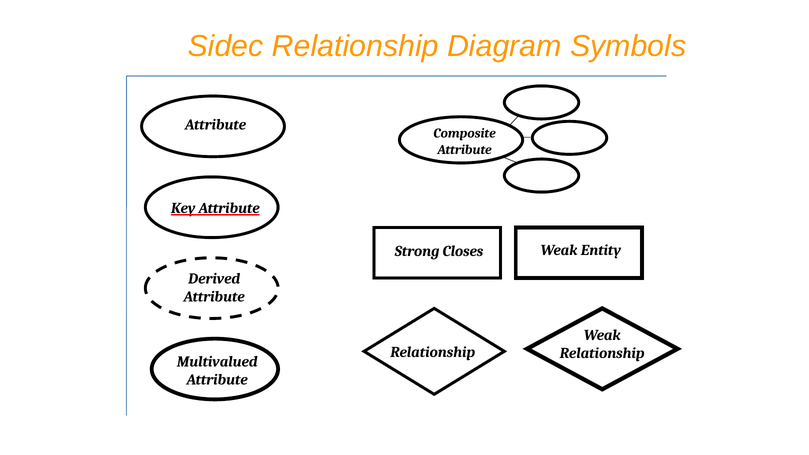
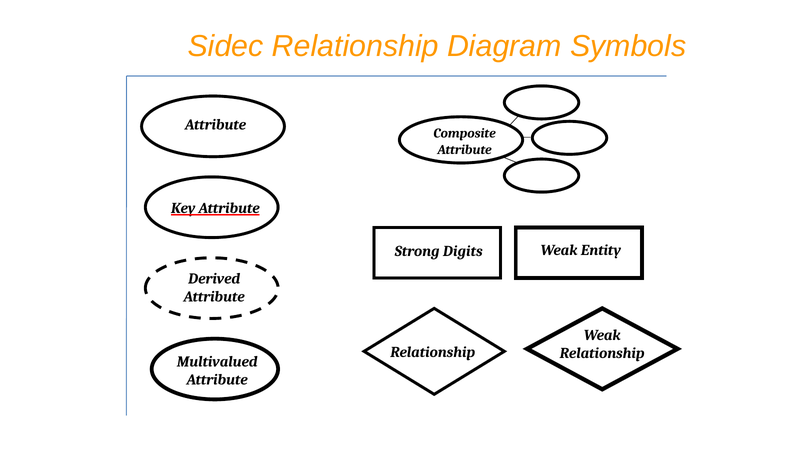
Closes: Closes -> Digits (463, 251)
